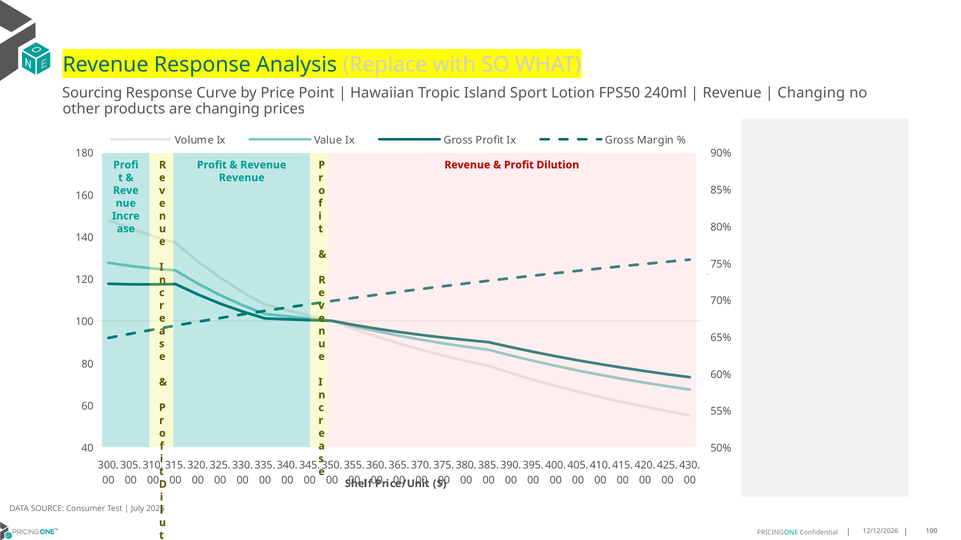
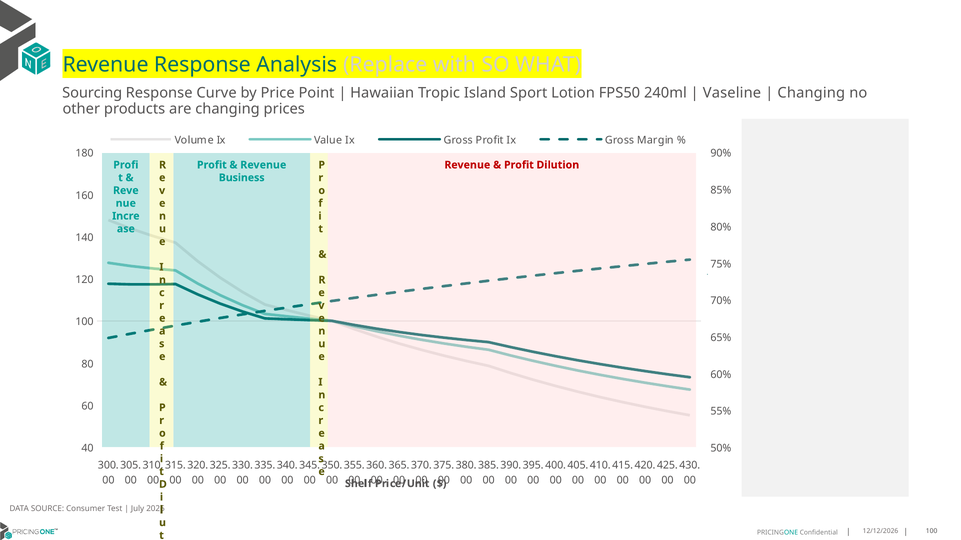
Revenue: Revenue -> Vaseline (732, 93)
Revenue: Revenue -> Business (242, 178)
